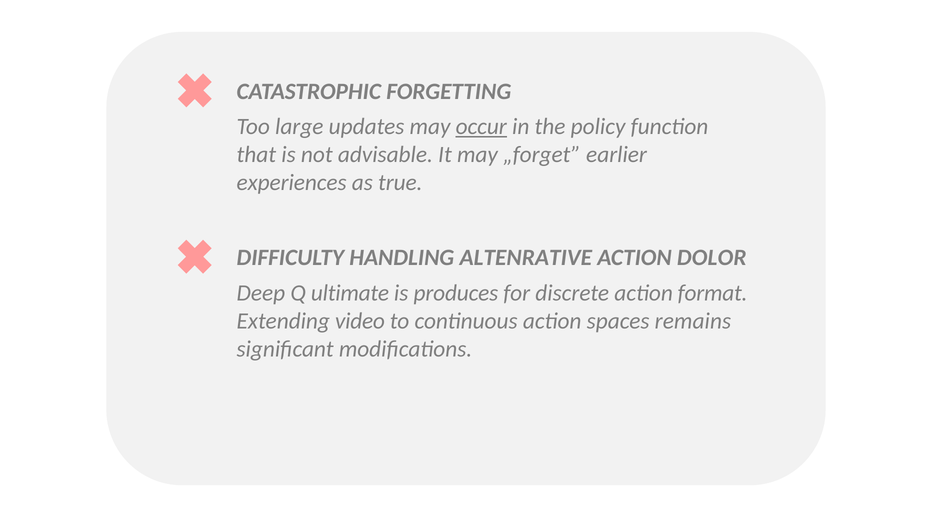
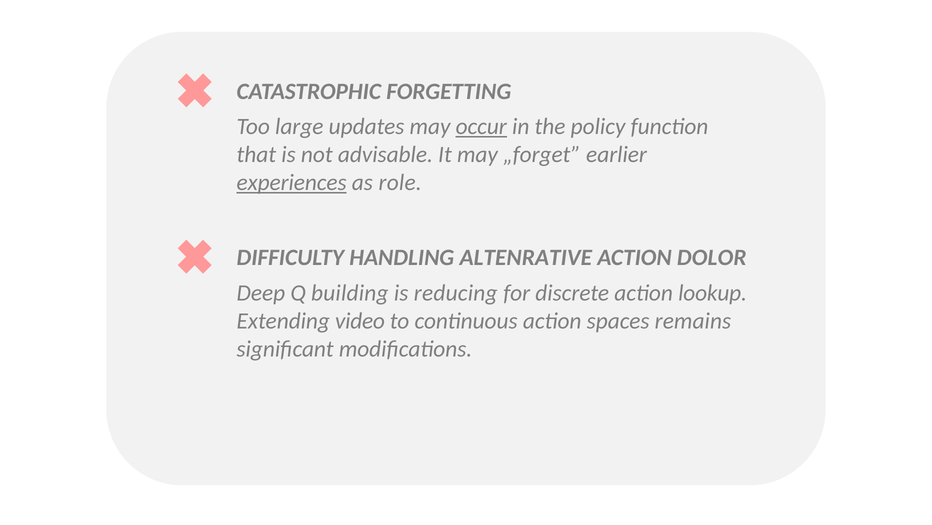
experiences underline: none -> present (292, 182)
true: true -> role (400, 182)
ultimate: ultimate -> building (350, 293)
produces: produces -> reducing (456, 293)
format: format -> lookup (713, 293)
